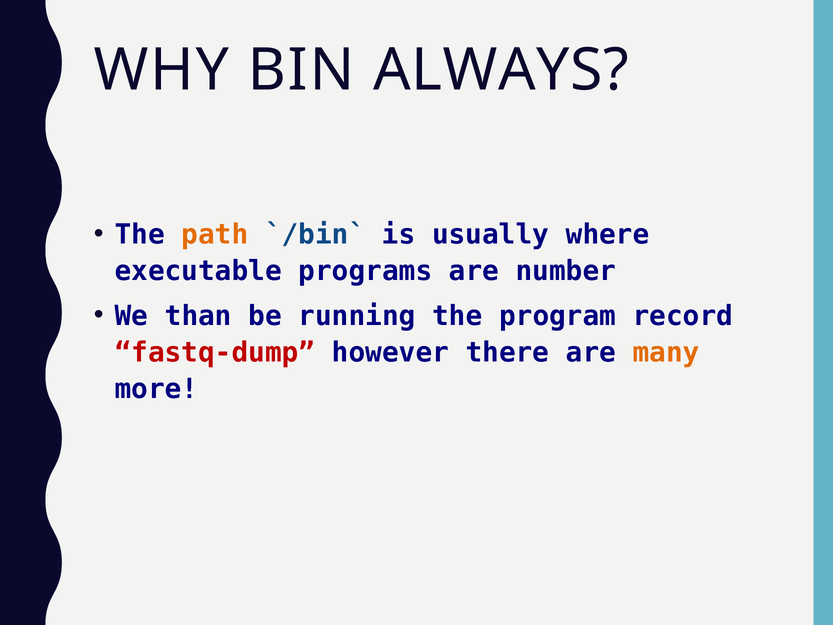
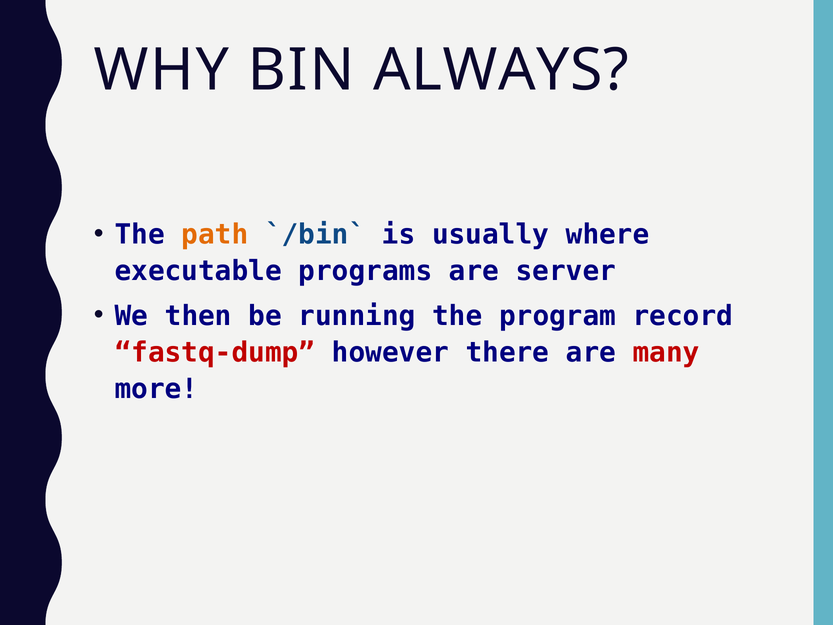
number: number -> server (566, 271)
than: than -> then (198, 316)
many colour: orange -> red (666, 352)
